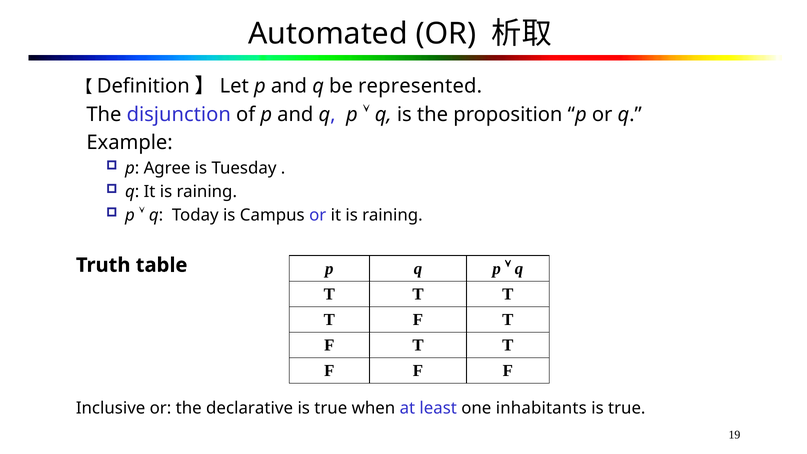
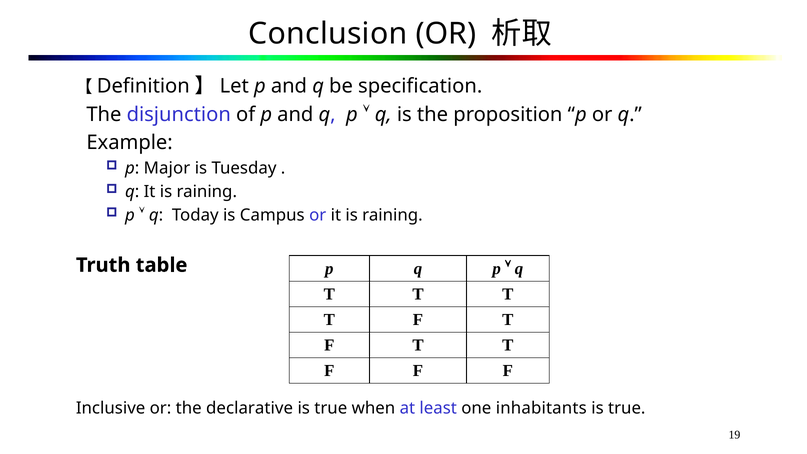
Automated: Automated -> Conclusion (328, 34)
represented: represented -> specification (420, 86)
Agree: Agree -> Major (167, 168)
